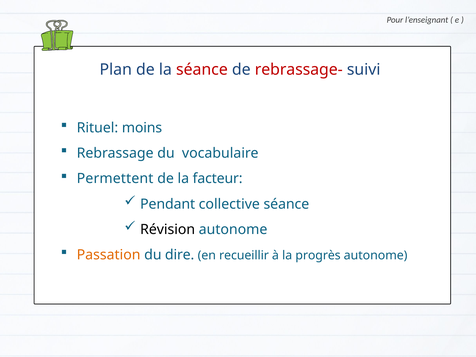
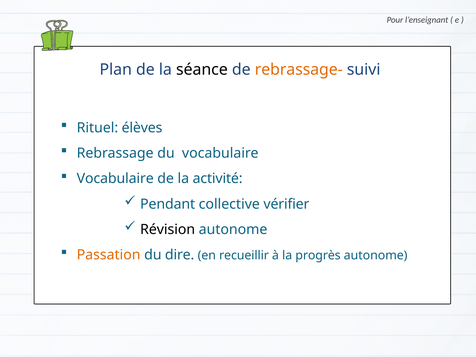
séance colour: red -> black (202, 70)
rebrassage- colour: red -> orange (299, 70)
moins: moins -> élèves (142, 128)
Permettent: Permettent -> Vocabulaire (115, 179)
facteur: facteur -> activité (218, 179)
collective séance: séance -> vérifier (286, 204)
